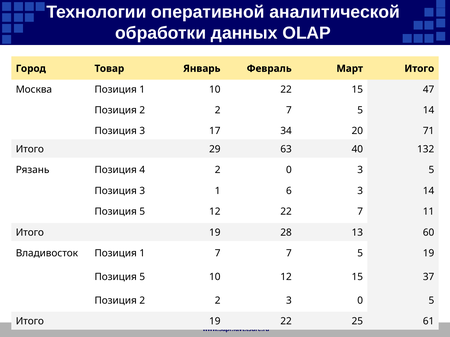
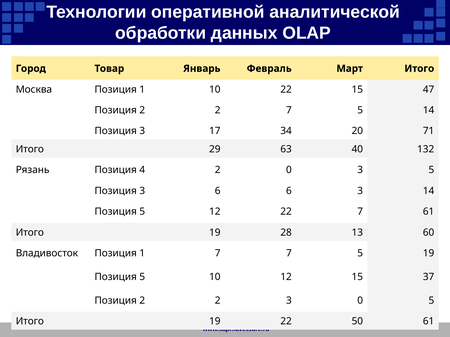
3 1: 1 -> 6 (218, 191)
7 11: 11 -> 61 (429, 212)
25: 25 -> 50 (357, 322)
